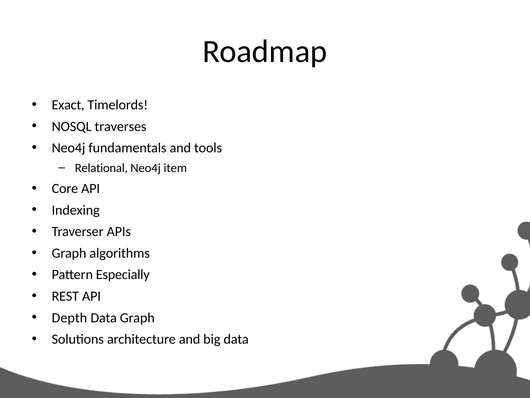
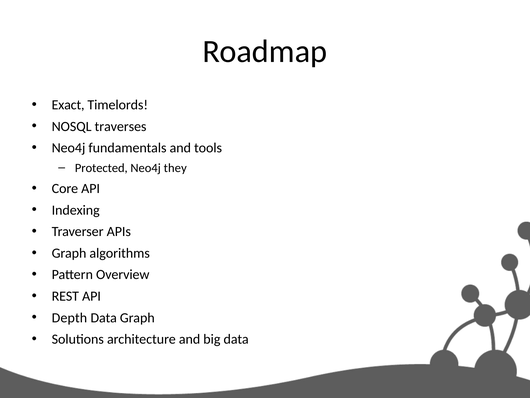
Relational: Relational -> Protected (101, 168)
item: item -> they (175, 168)
Especially: Especially -> Overview (123, 274)
